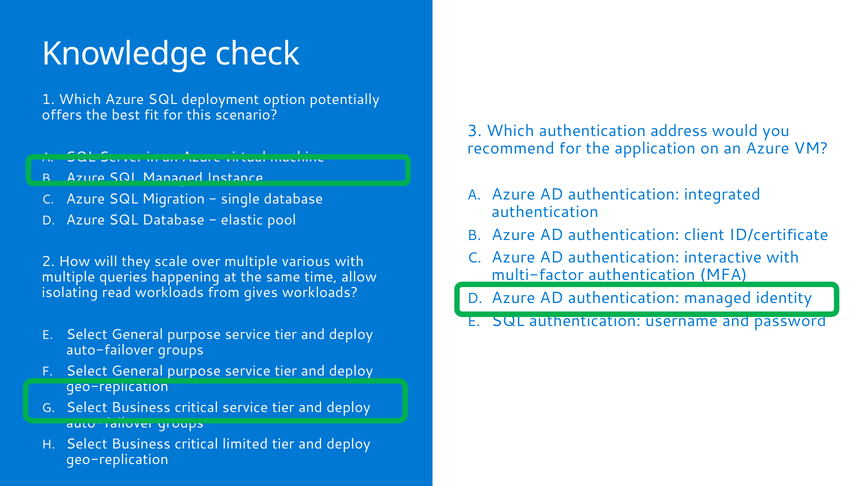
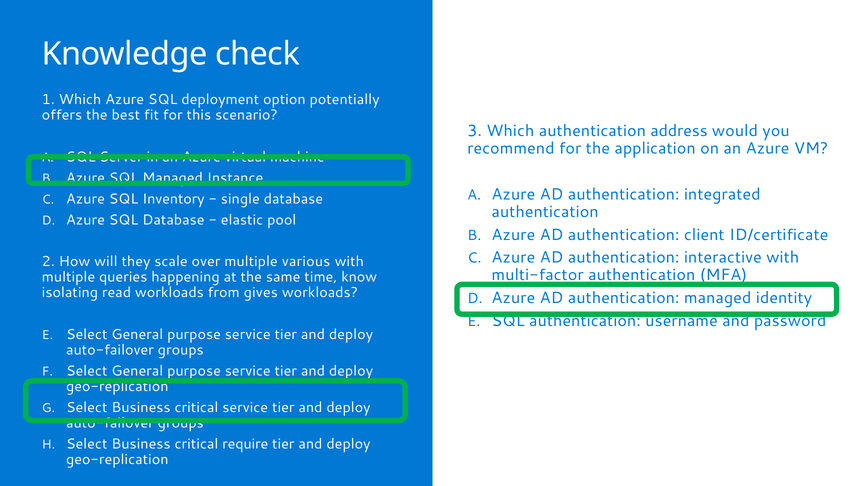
Migration: Migration -> Inventory (173, 199)
allow: allow -> know (359, 278)
limited: limited -> require (245, 445)
